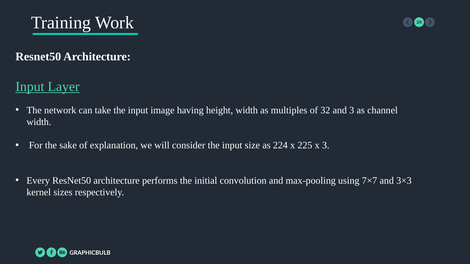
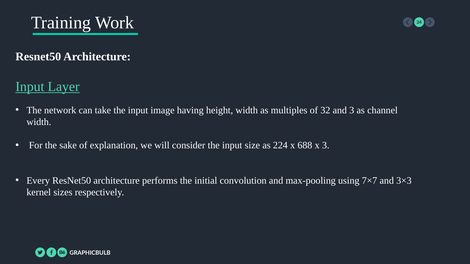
225: 225 -> 688 (305, 146)
